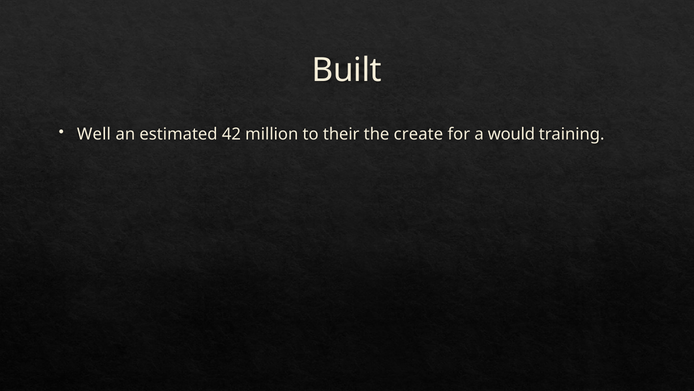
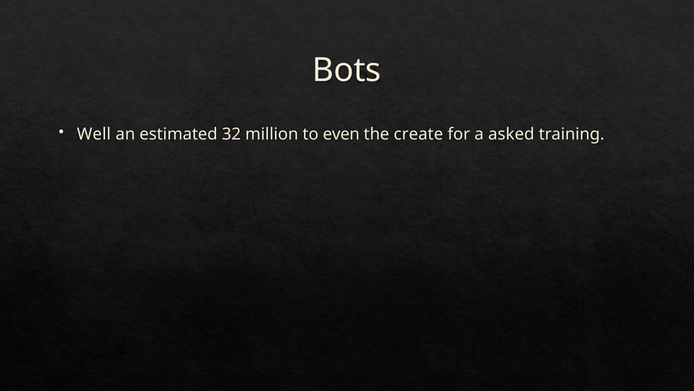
Built: Built -> Bots (347, 70)
42: 42 -> 32 (231, 134)
their: their -> even (341, 134)
would: would -> asked (511, 134)
